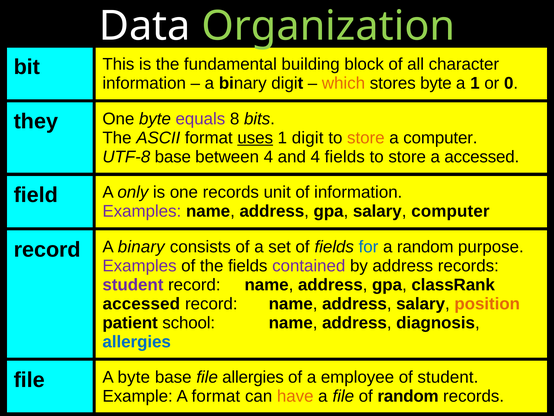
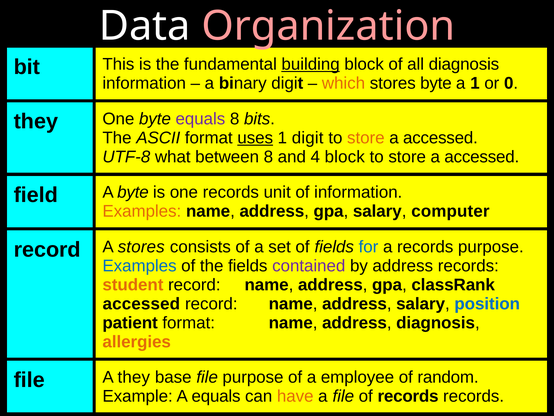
Organization colour: light green -> pink (328, 26)
building underline: none -> present (311, 64)
all character: character -> diagnosis (464, 64)
computer: computer -> accessed (440, 138)
UTF-8 base: base -> what (173, 157)
between 4: 4 -> 8 (268, 157)
4 fields: fields -> block (345, 157)
A only: only -> byte (133, 192)
Examples colour: purple -> orange (142, 211)
record A binary: binary -> stores (141, 247)
a random: random -> records (425, 247)
Examples colour: purple -> blue (140, 266)
student colour: purple -> orange (133, 285)
position colour: orange -> blue (487, 303)
patient school: school -> format (189, 322)
allergies colour: blue -> orange (137, 341)
A byte: byte -> they (134, 377)
file allergies: allergies -> purpose (253, 377)
of student: student -> random (448, 377)
A format: format -> equals (216, 396)
of random: random -> records (408, 396)
